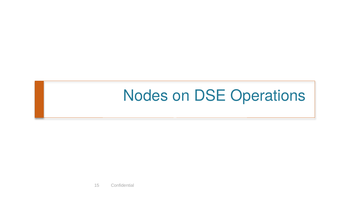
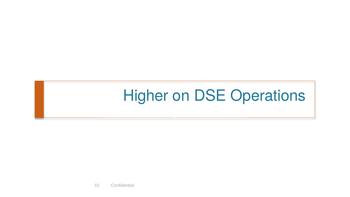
Nodes: Nodes -> Higher (146, 96)
